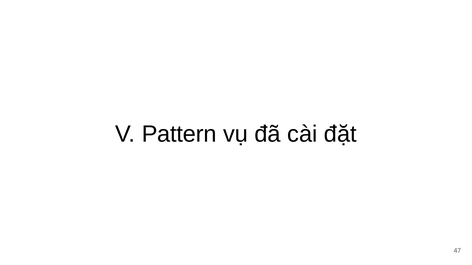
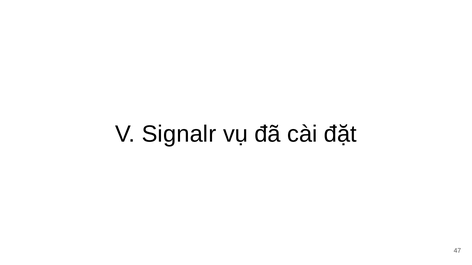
Pattern: Pattern -> Signalr (179, 134)
